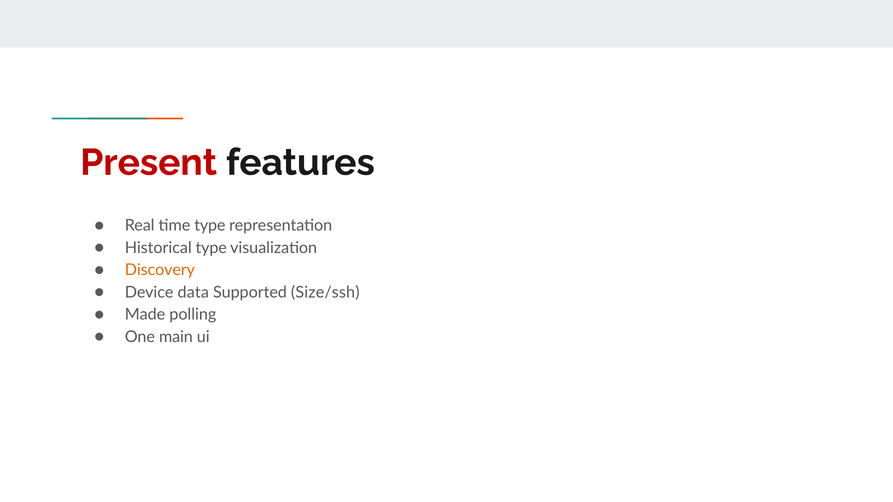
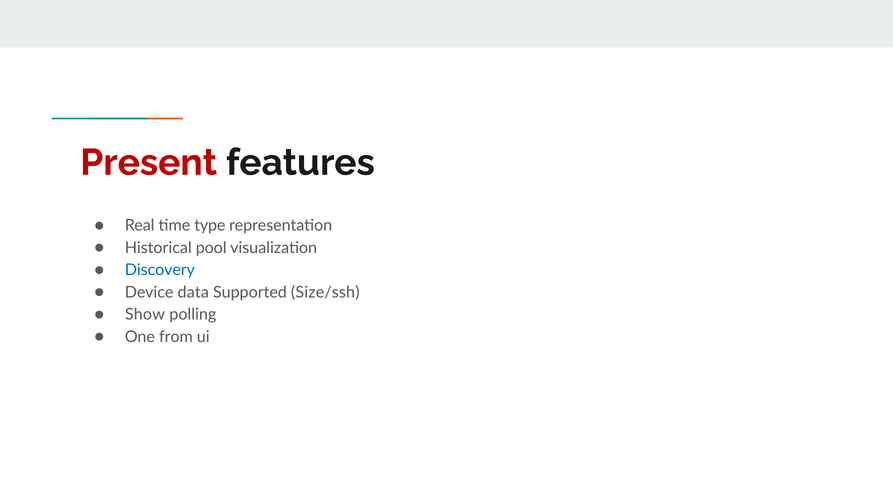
Historical type: type -> pool (211, 248)
Discovery colour: orange -> blue (160, 270)
Made: Made -> Show (145, 315)
main: main -> from (176, 337)
